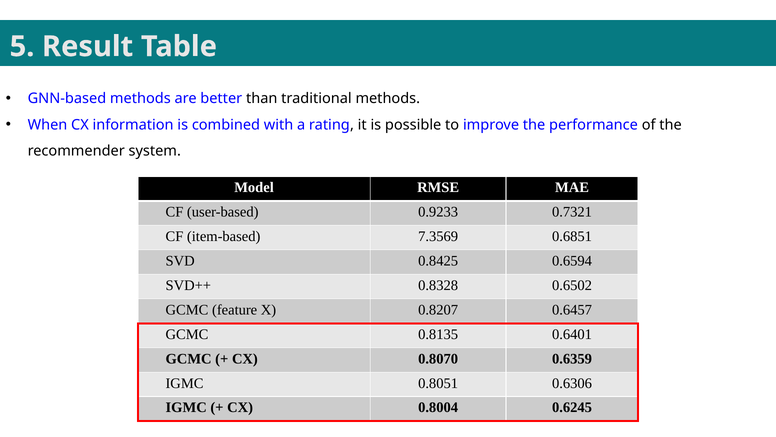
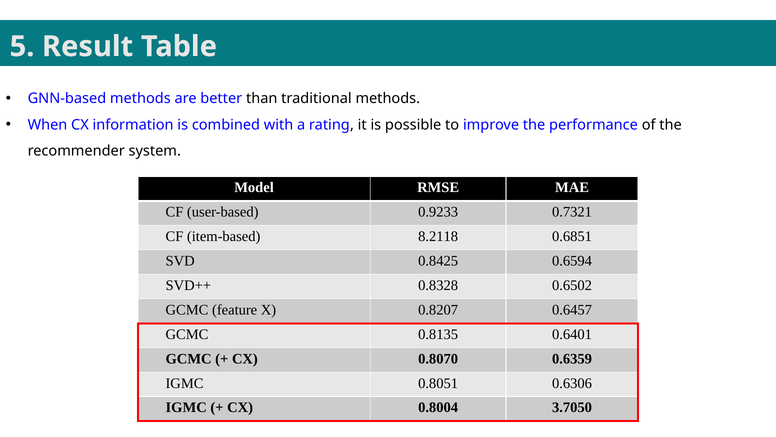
7.3569: 7.3569 -> 8.2118 (438, 236)
0.6245: 0.6245 -> 3.7050 (572, 407)
